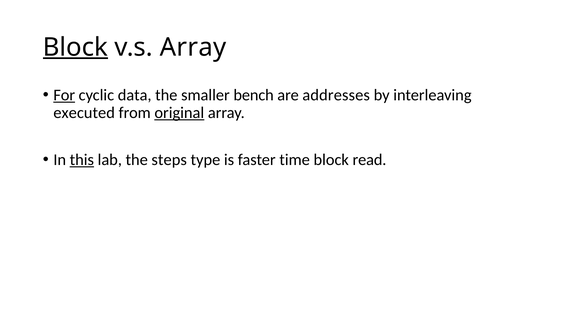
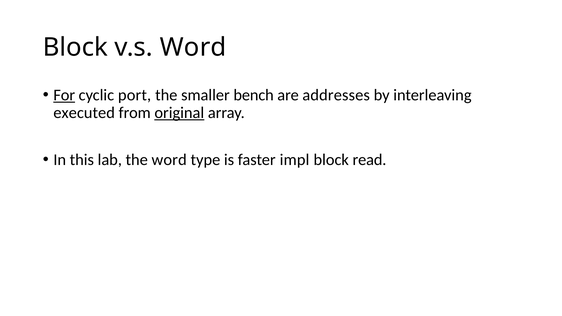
Block underline: present -> none (75, 47)
v.s Array: Array -> Word (193, 47)
data: data -> port (135, 95)
this underline: present -> none (82, 160)
the steps: steps -> word (169, 160)
time: time -> impl (295, 160)
